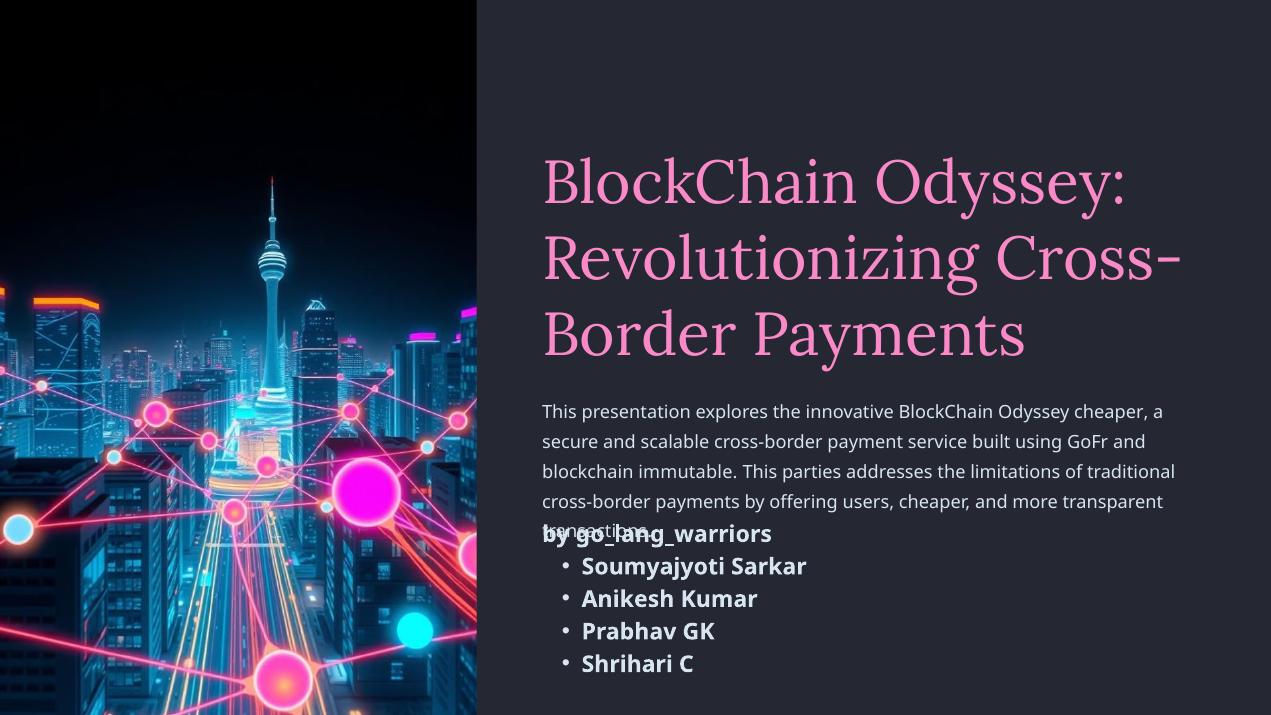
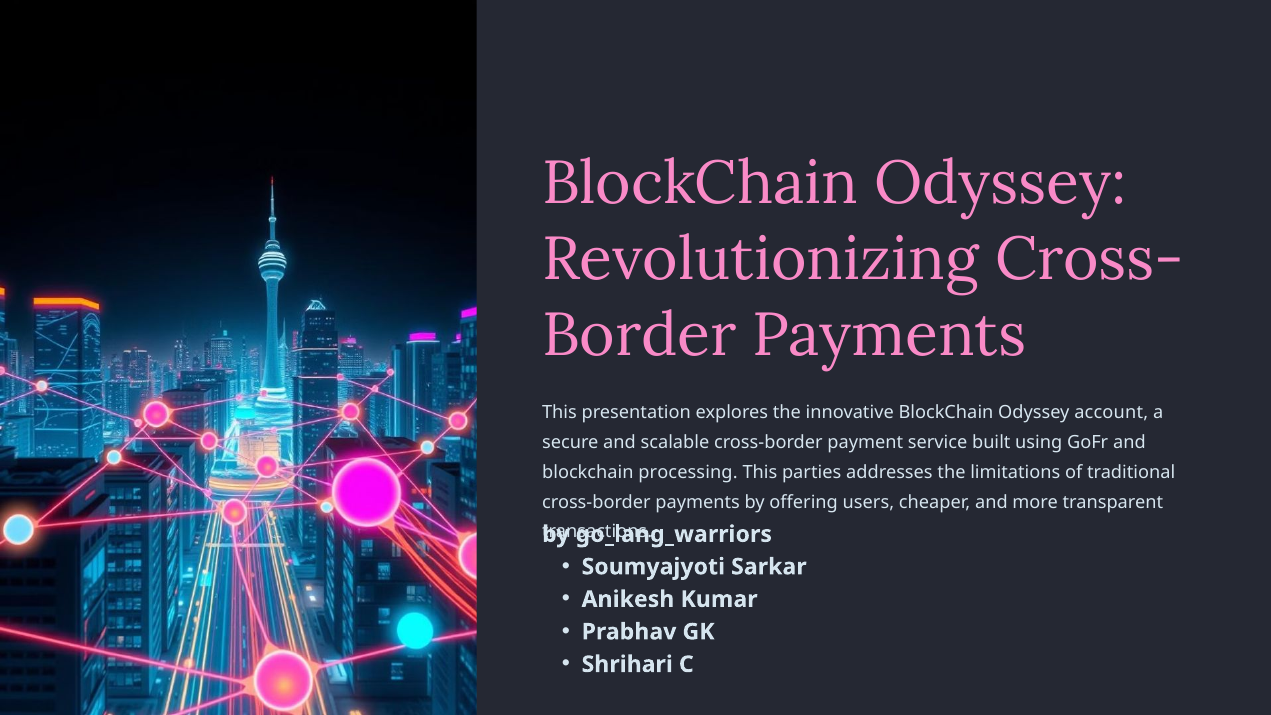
Odyssey cheaper: cheaper -> account (1111, 413)
immutable: immutable -> processing (688, 472)
